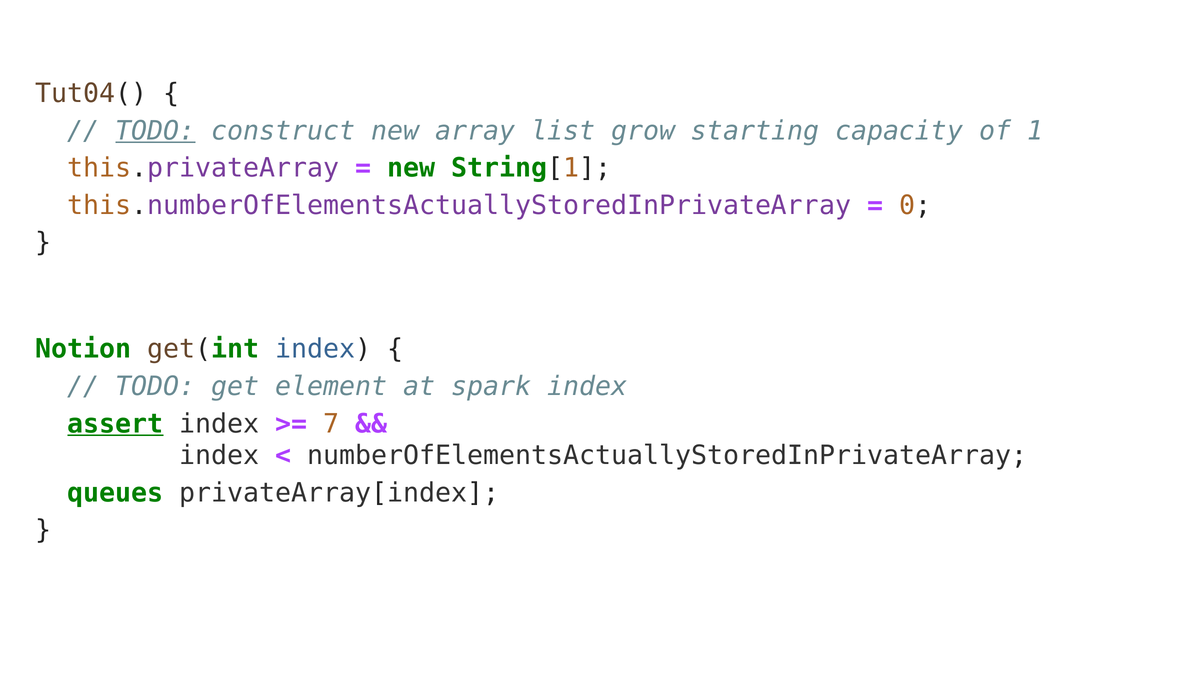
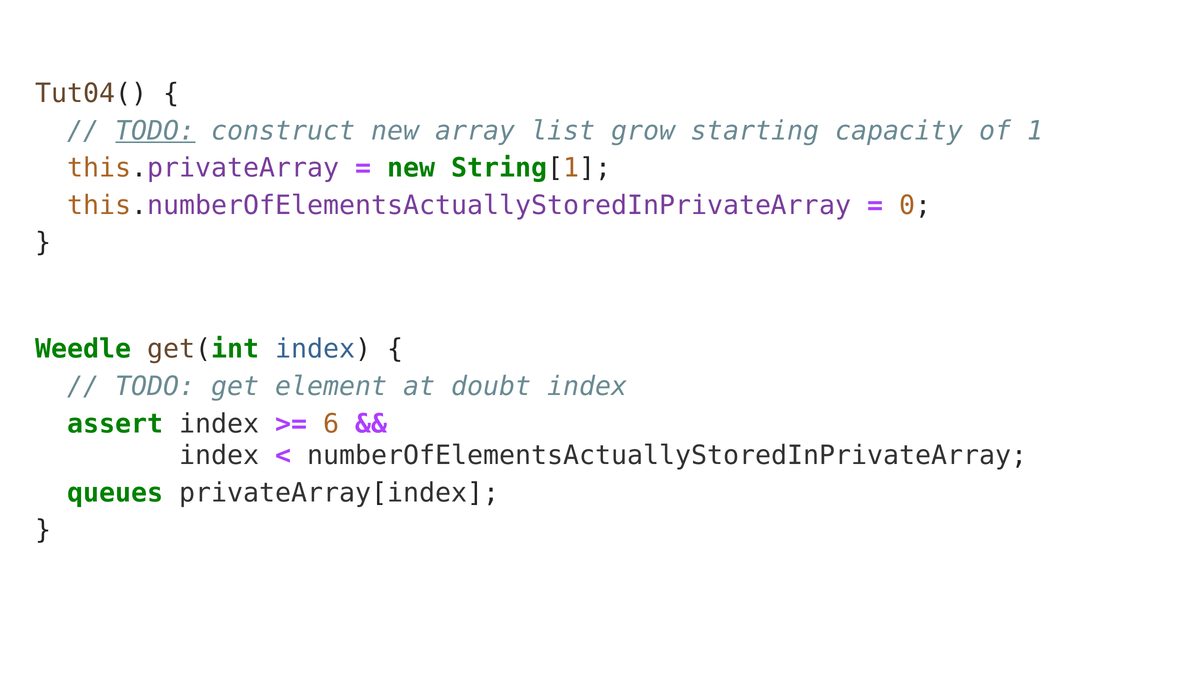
Notion: Notion -> Weedle (83, 349)
spark: spark -> doubt (491, 386)
assert underline: present -> none (115, 423)
7: 7 -> 6 (331, 423)
